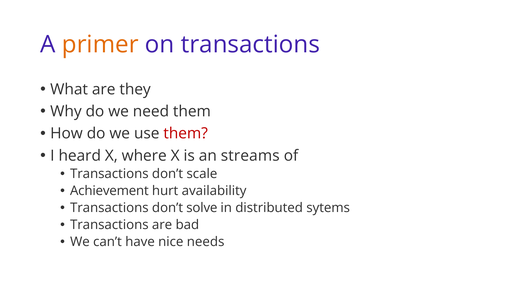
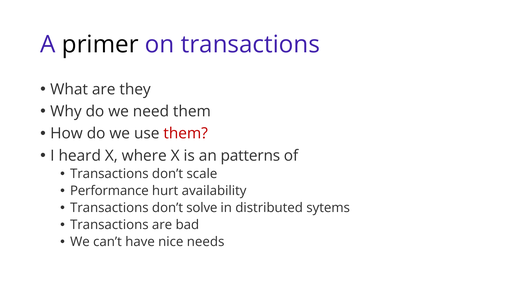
primer colour: orange -> black (100, 44)
streams: streams -> patterns (250, 156)
Achievement: Achievement -> Performance (109, 191)
